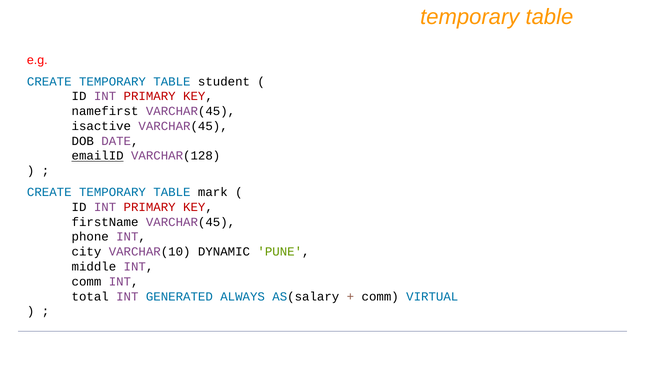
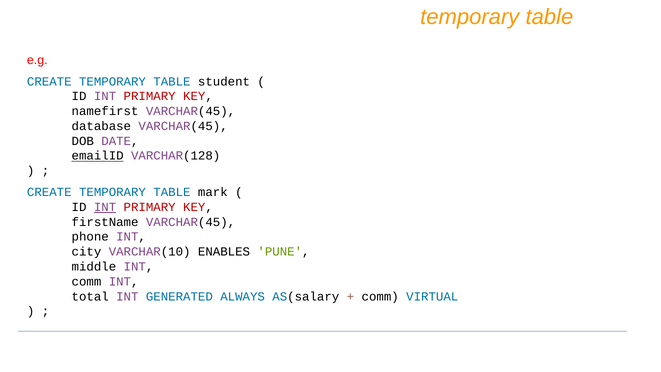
isactive: isactive -> database (101, 126)
INT underline: none -> present (105, 207)
DYNAMIC: DYNAMIC -> ENABLES (224, 252)
